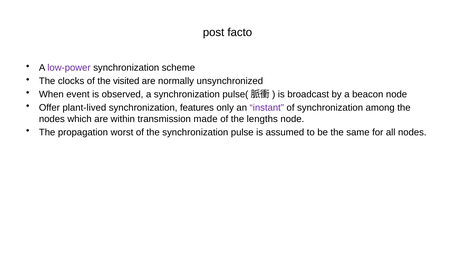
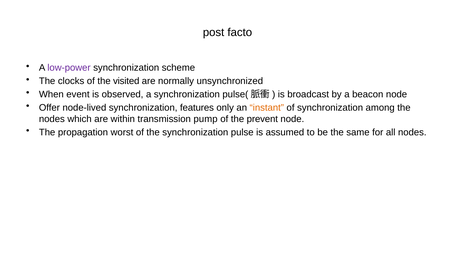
plant-lived: plant-lived -> node-lived (84, 108)
instant colour: purple -> orange (267, 108)
made: made -> pump (206, 119)
lengths: lengths -> prevent (262, 119)
